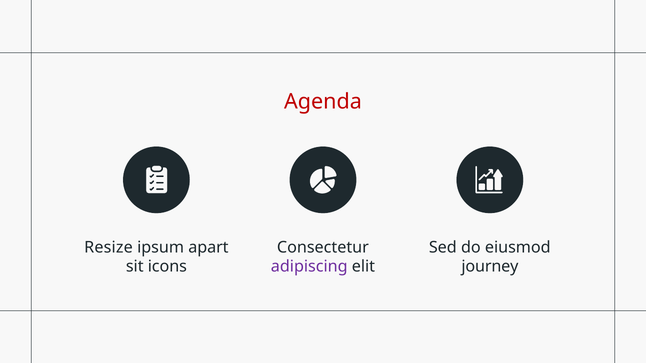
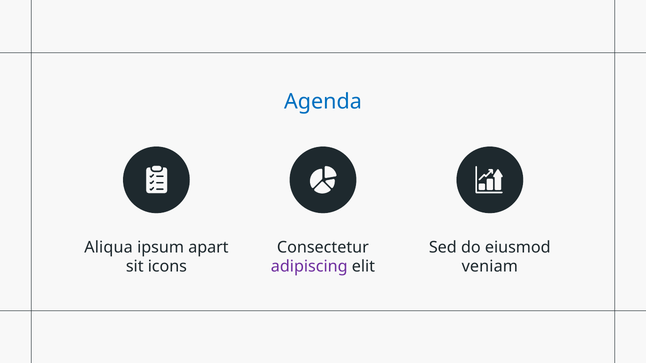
Agenda colour: red -> blue (323, 102)
Resize: Resize -> Aliqua (108, 247)
journey: journey -> veniam (490, 267)
